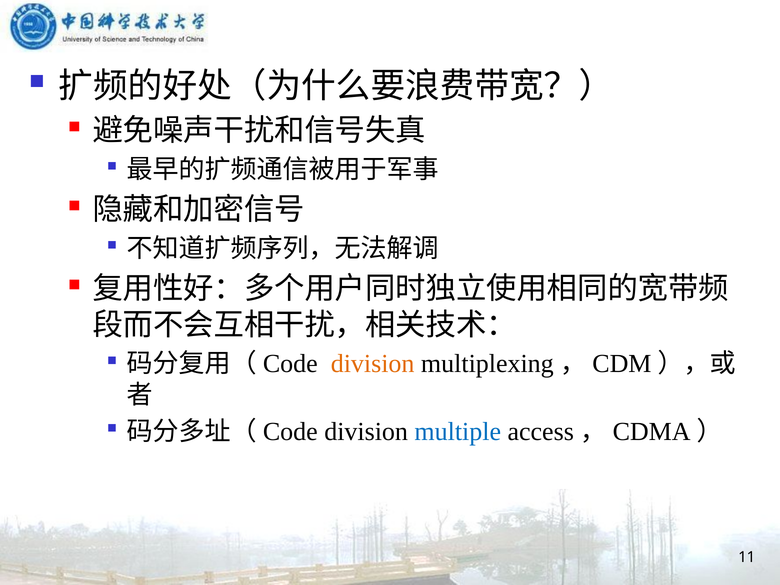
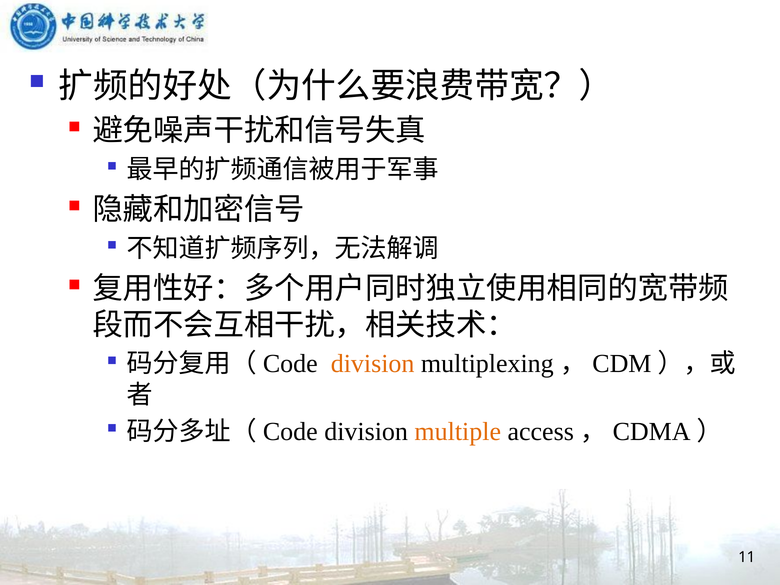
multiple colour: blue -> orange (458, 431)
